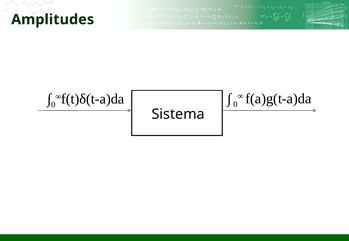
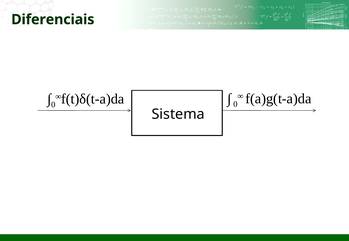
Amplitudes: Amplitudes -> Diferenciais (53, 20)
